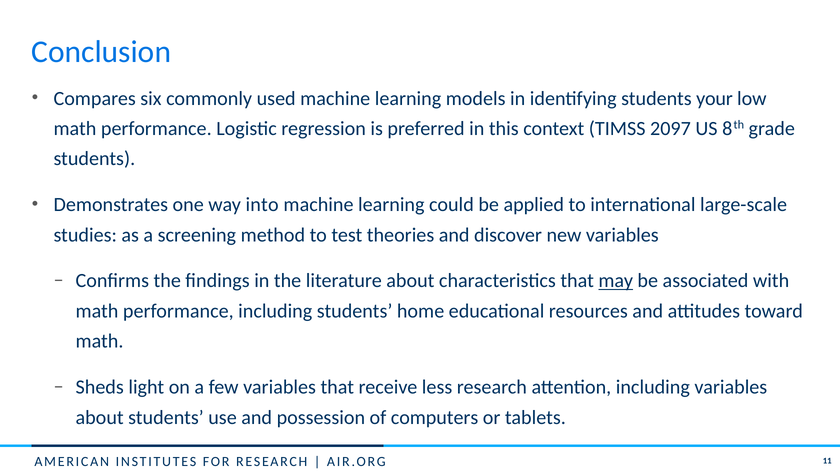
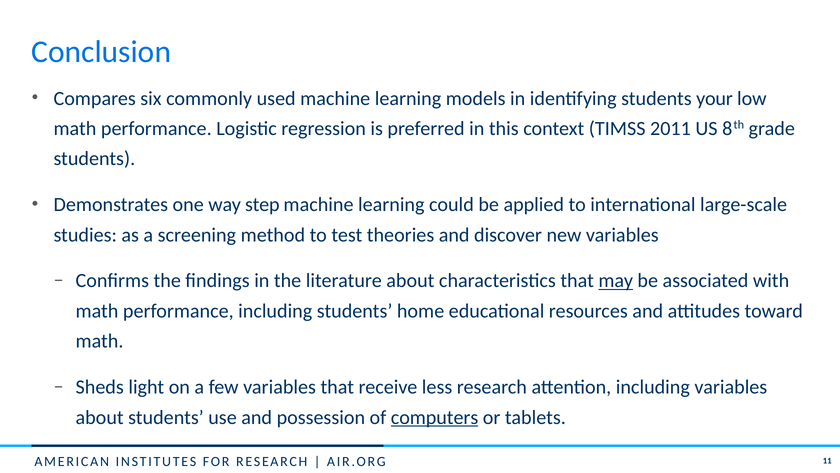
2097: 2097 -> 2011 (670, 128)
into: into -> step (262, 204)
computers underline: none -> present (435, 417)
